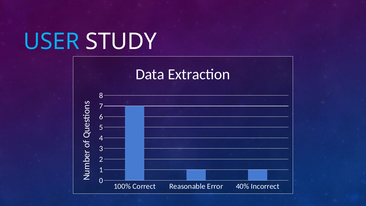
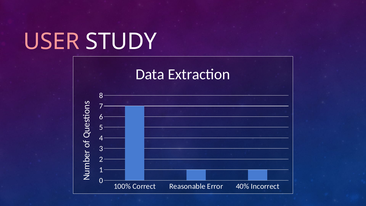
USER colour: light blue -> pink (51, 41)
